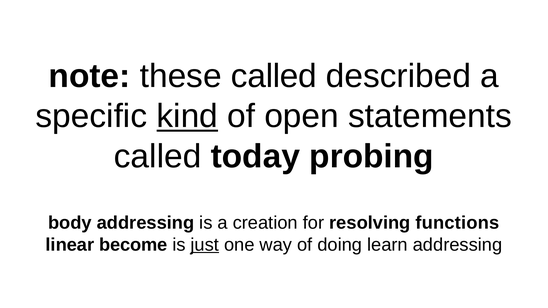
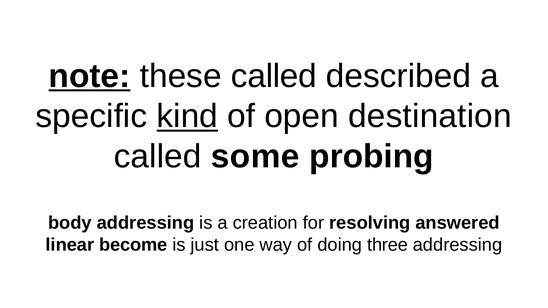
note underline: none -> present (90, 76)
statements: statements -> destination (430, 116)
today: today -> some (255, 156)
functions: functions -> answered (458, 223)
just underline: present -> none (205, 245)
learn: learn -> three (388, 245)
